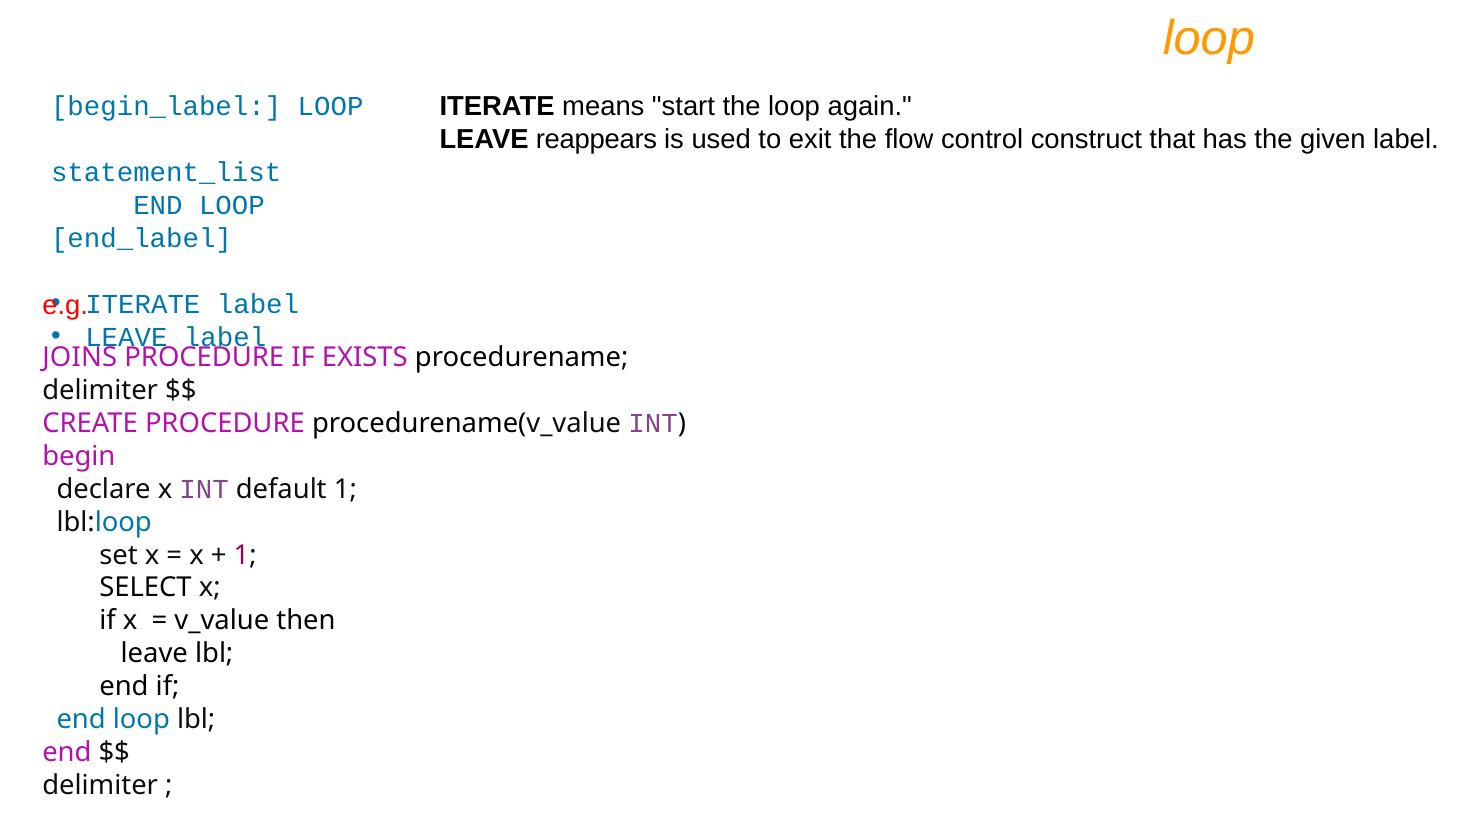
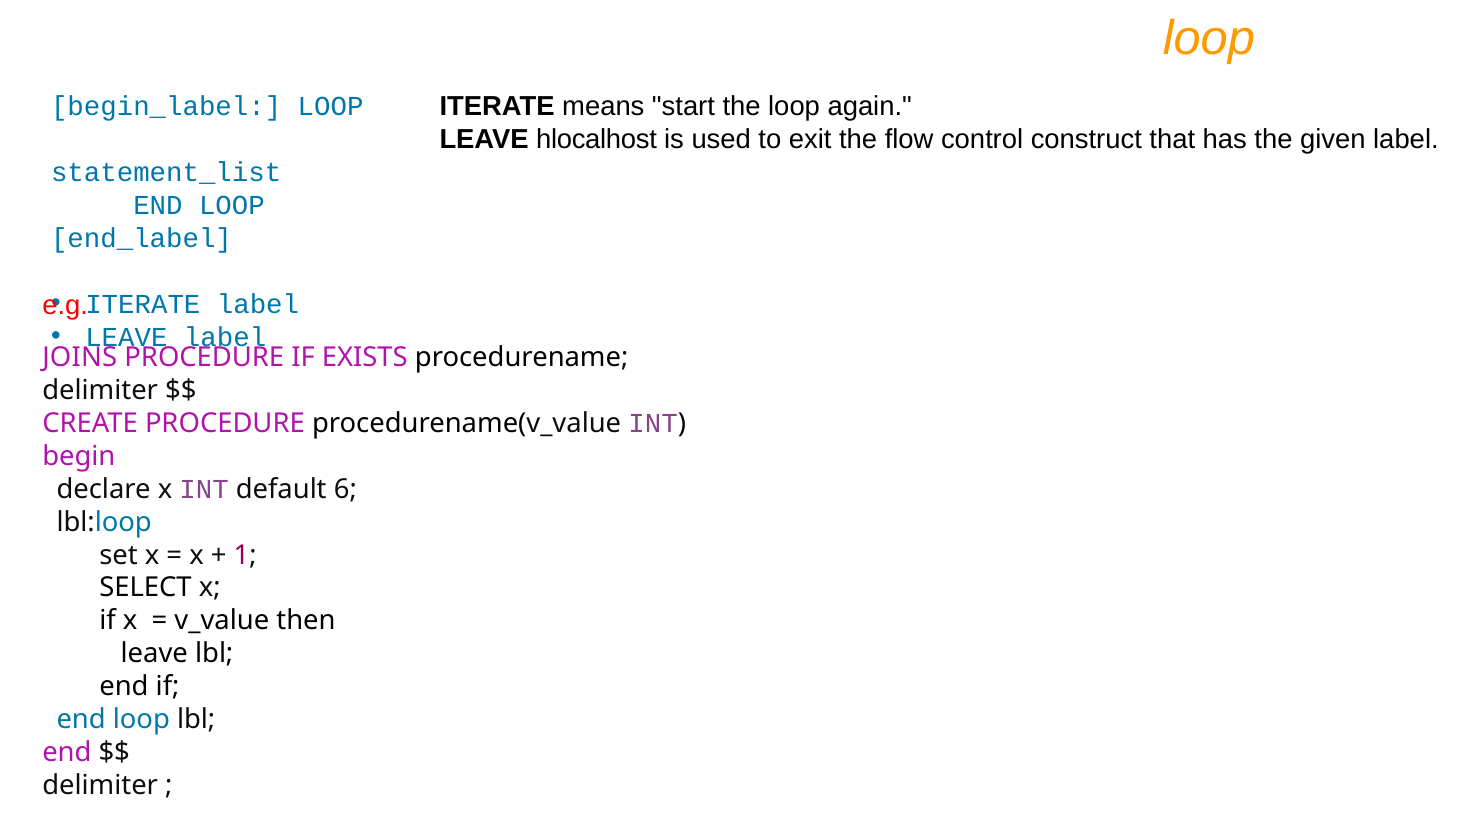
reappears: reappears -> hlocalhost (596, 140)
default 1: 1 -> 6 (345, 489)
